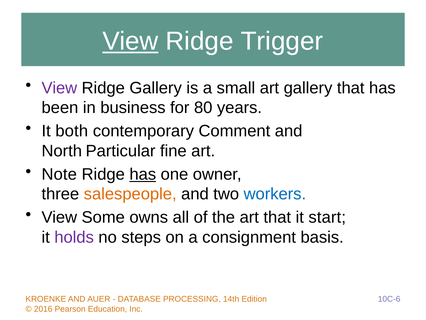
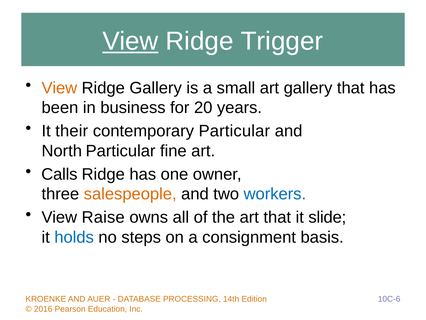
View colour: purple -> orange (59, 88)
80: 80 -> 20 (203, 108)
both: both -> their (72, 131)
contemporary Comment: Comment -> Particular (234, 131)
Note: Note -> Calls (59, 174)
has underline: present -> none (143, 174)
Some: Some -> Raise (103, 217)
start: start -> slide (327, 217)
holds colour: purple -> blue (74, 237)
